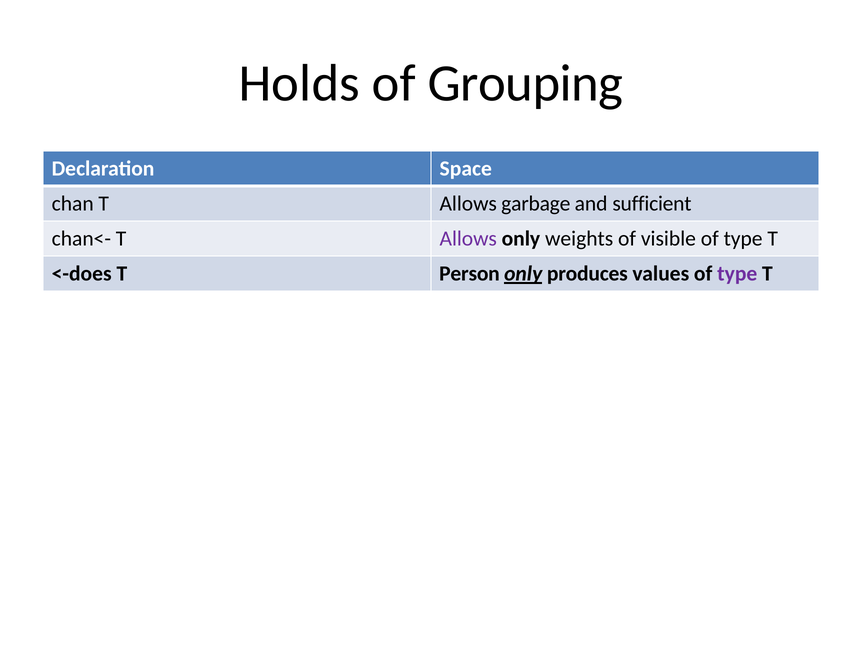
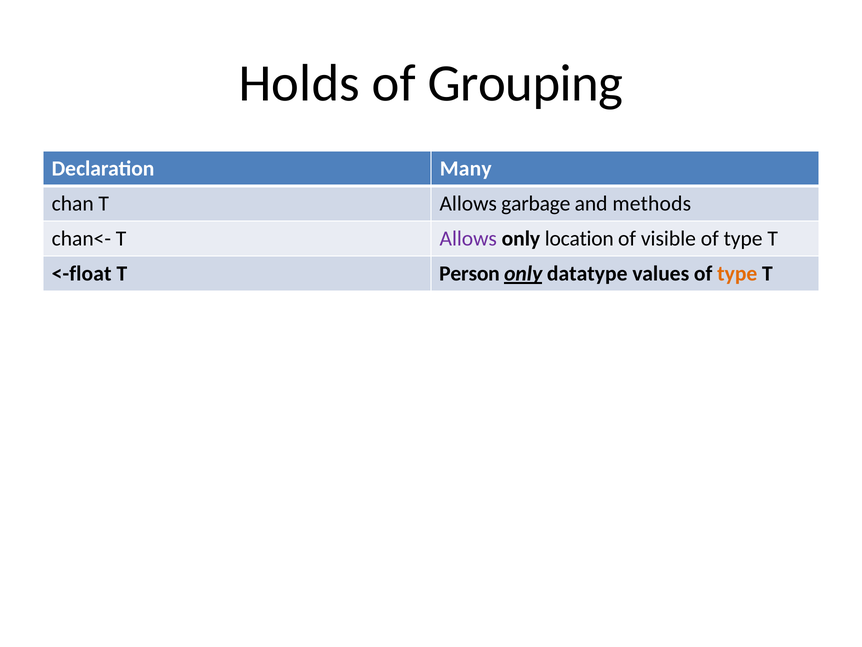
Space: Space -> Many (466, 169)
sufficient: sufficient -> methods (652, 204)
weights: weights -> location (579, 238)
<-does: <-does -> <-float (82, 273)
produces: produces -> datatype (587, 273)
type colour: purple -> orange (737, 273)
